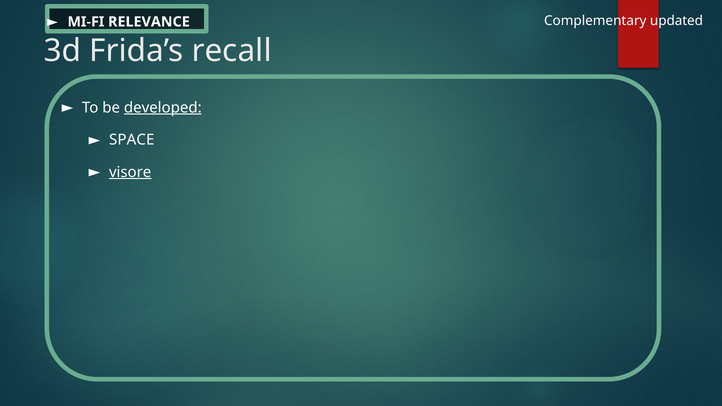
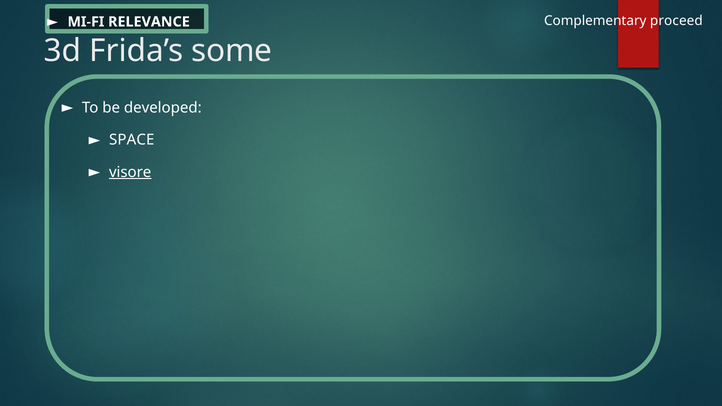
updated: updated -> proceed (676, 21)
recall: recall -> some (232, 51)
developed underline: present -> none (163, 108)
